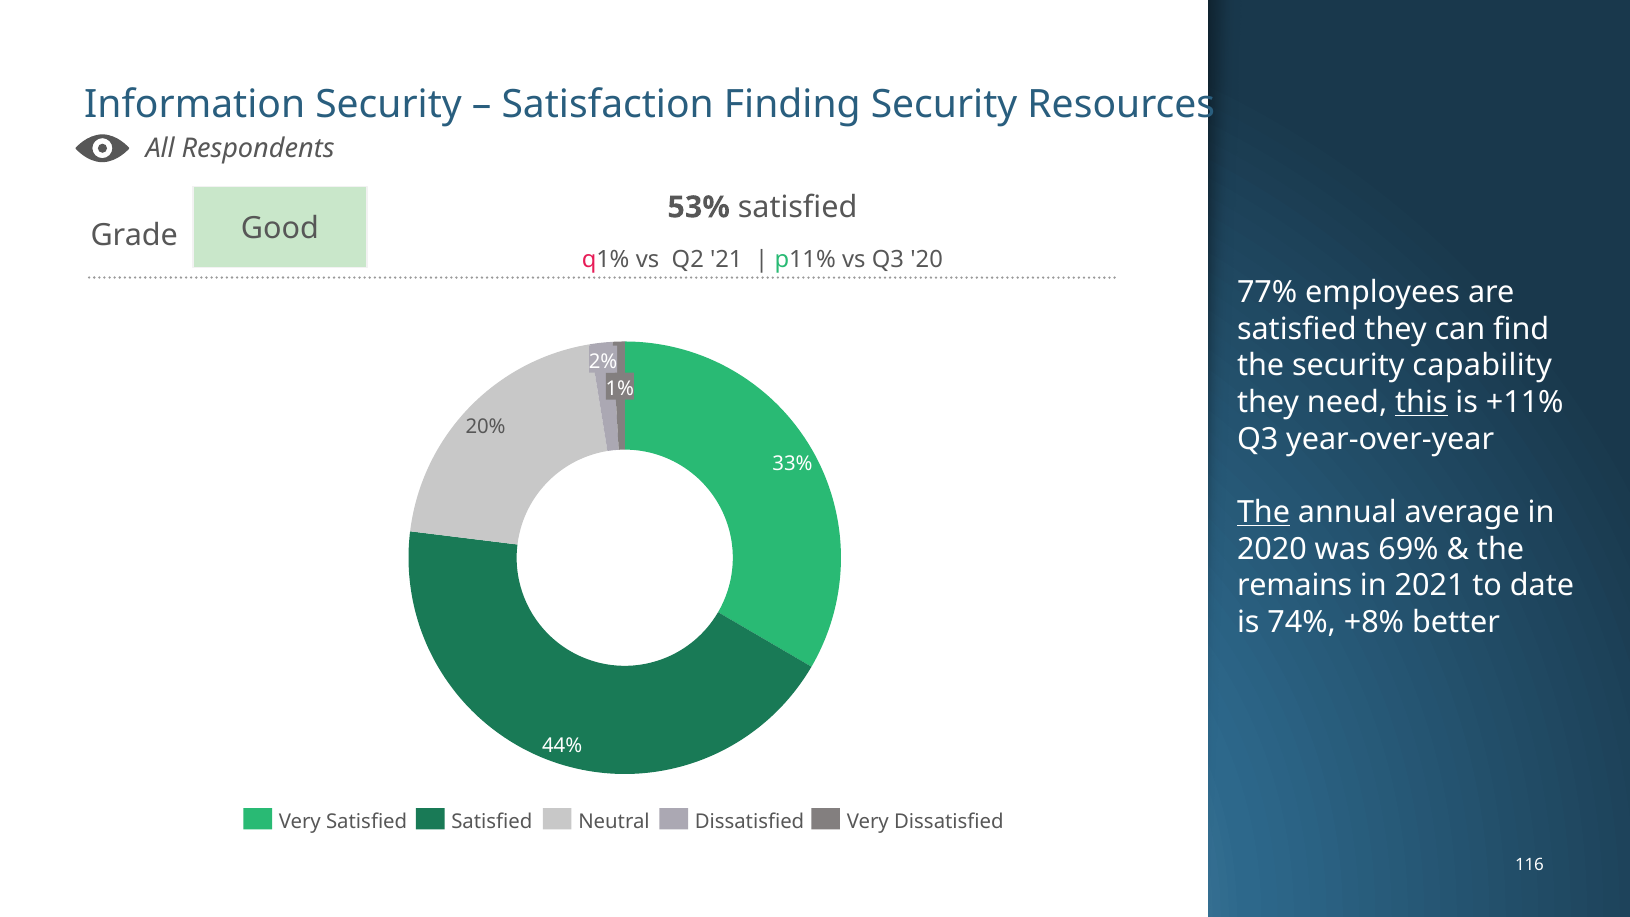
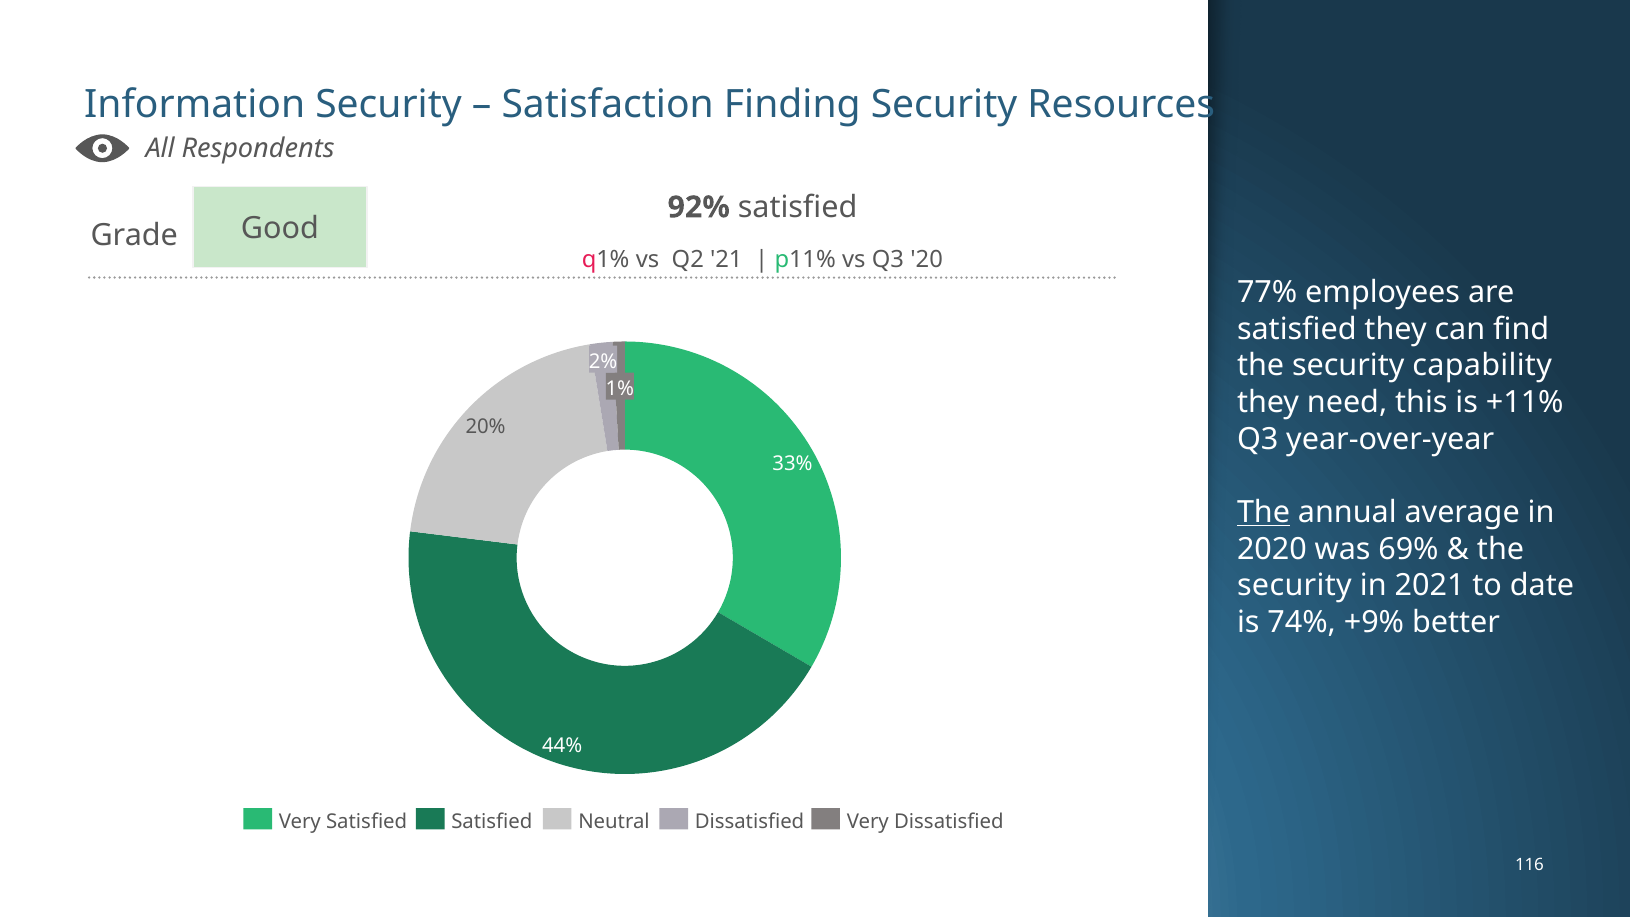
53%: 53% -> 92% (699, 207)
this underline: present -> none (1421, 402)
remains: remains -> security (1294, 586)
+8%: +8% -> +9% (1374, 622)
